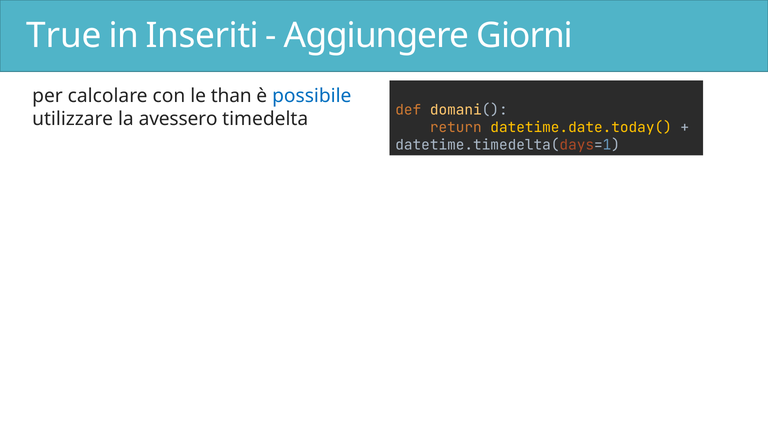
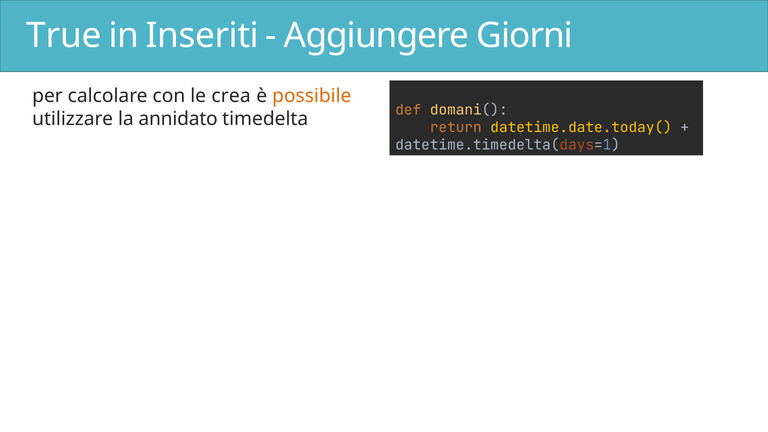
than: than -> crea (231, 96)
possibile colour: blue -> orange (312, 96)
avessero: avessero -> annidato (178, 119)
